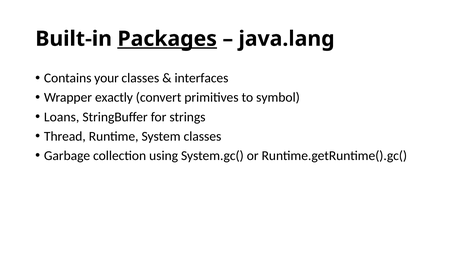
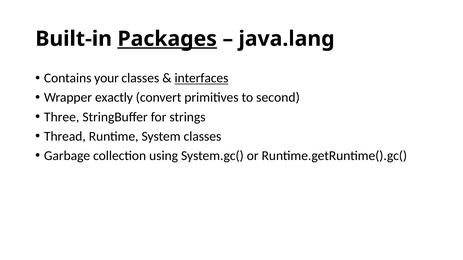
interfaces underline: none -> present (201, 78)
symbol: symbol -> second (278, 98)
Loans: Loans -> Three (62, 117)
